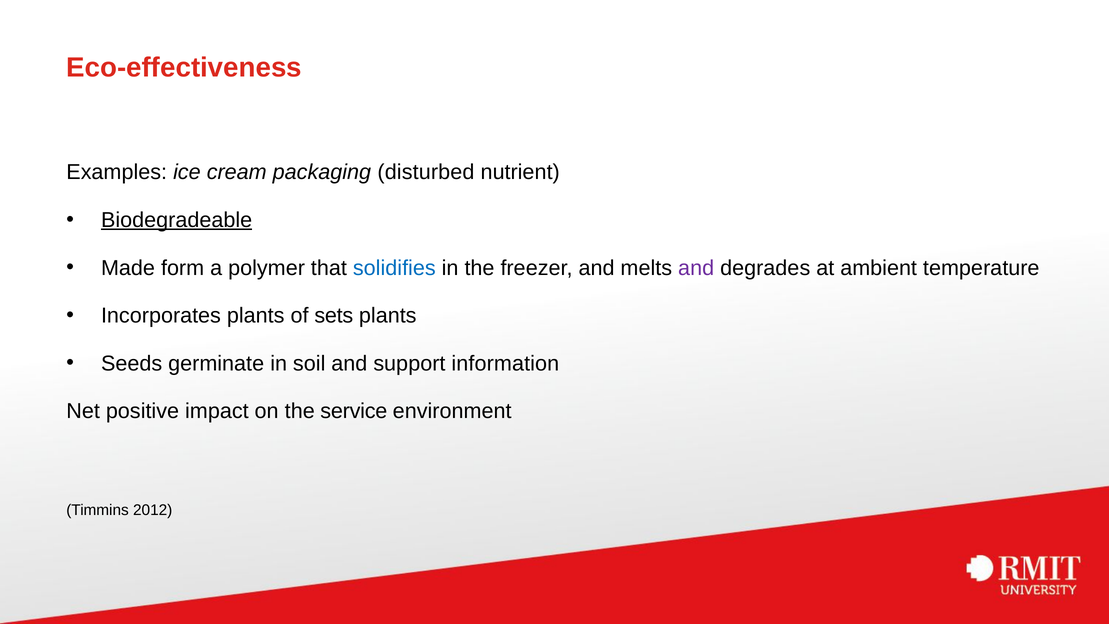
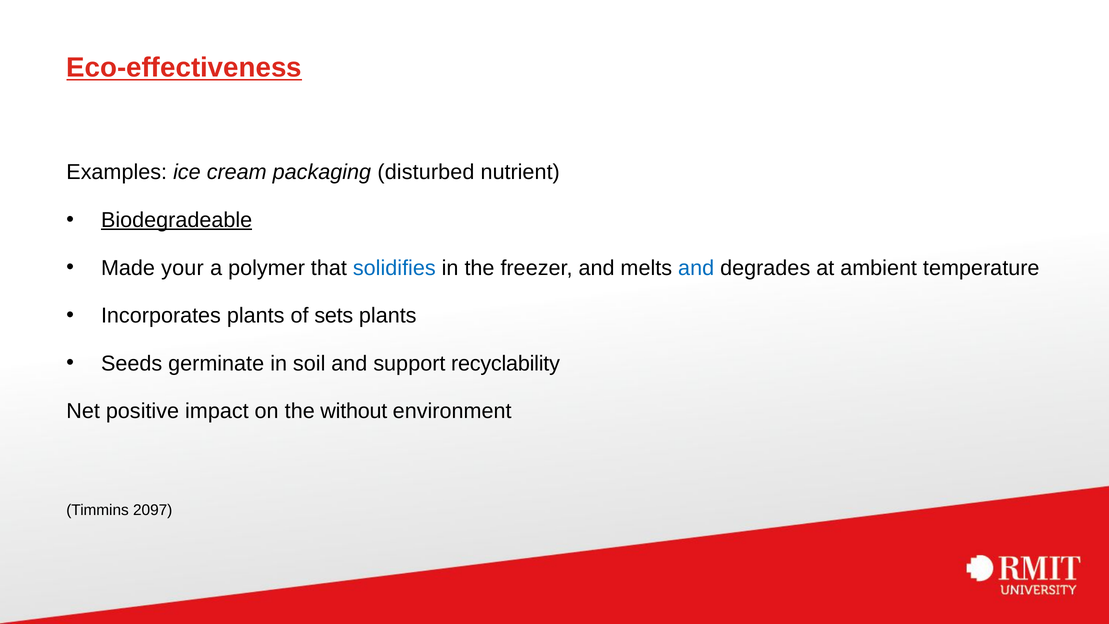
Eco-effectiveness underline: none -> present (184, 68)
form: form -> your (182, 268)
and colour: purple -> blue (696, 268)
information: information -> recyclability (505, 363)
service: service -> without (354, 411)
2012: 2012 -> 2097 (153, 510)
